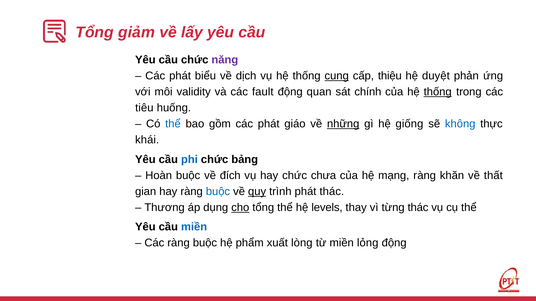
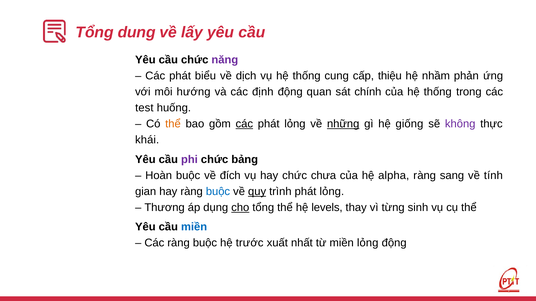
giảm: giảm -> dung (137, 32)
cung underline: present -> none (337, 76)
duyệt: duyệt -> nhầm (436, 76)
validity: validity -> hướng (194, 92)
fault: fault -> định (263, 92)
thống underline: present -> none (438, 92)
tiêu: tiêu -> test (144, 108)
thể colour: blue -> orange (173, 124)
các underline: none -> present (244, 124)
giáo: giáo -> lỏng (295, 124)
không colour: blue -> purple (460, 124)
phi colour: blue -> purple (189, 160)
mạng: mạng -> alpha (394, 176)
khăn: khăn -> sang (452, 176)
thất: thất -> tính (493, 176)
trình phát thác: thác -> lỏng (332, 192)
từng thác: thác -> sinh (418, 208)
phẩm: phẩm -> trước (250, 243)
lòng: lòng -> nhất (302, 243)
